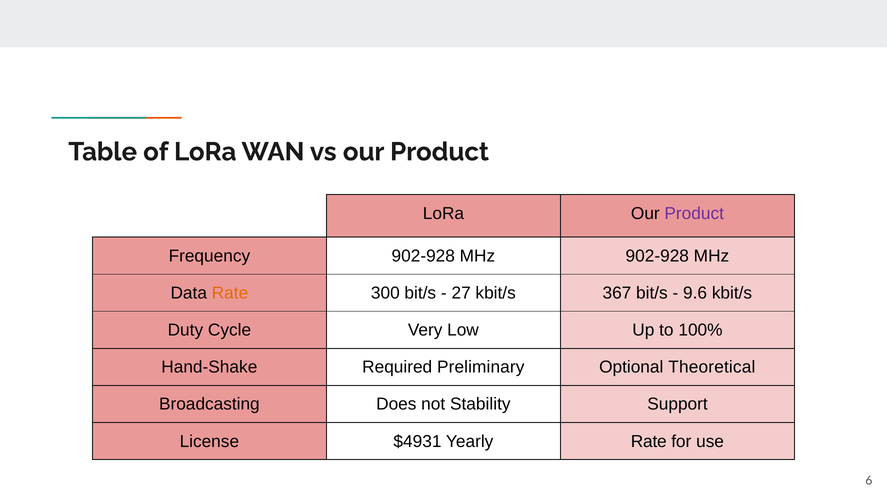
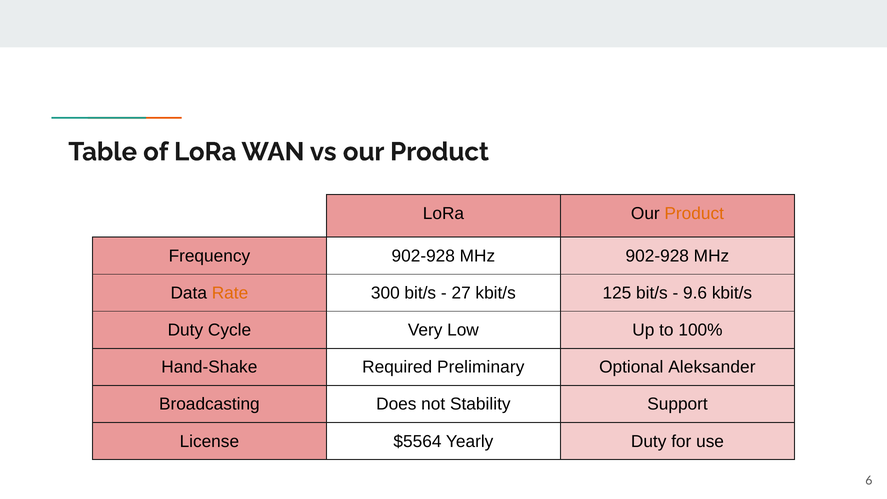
Product colour: purple -> orange (694, 213)
367: 367 -> 125 (617, 293)
Theoretical: Theoretical -> Aleksander (712, 367)
$4931: $4931 -> $5564 (417, 441)
Yearly Rate: Rate -> Duty (649, 441)
